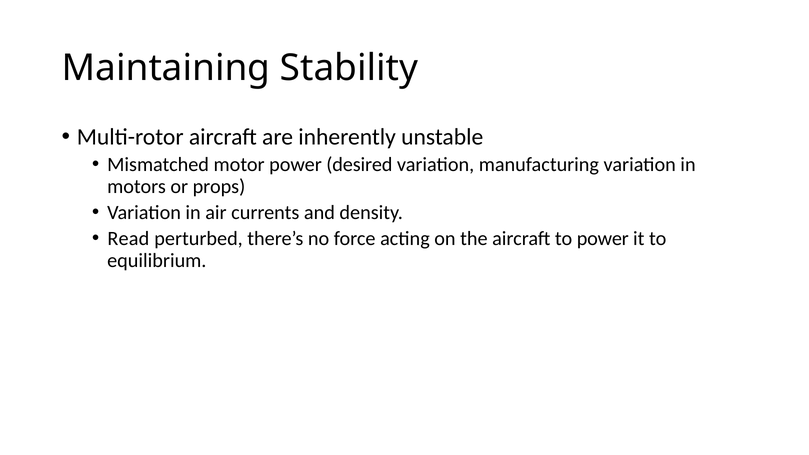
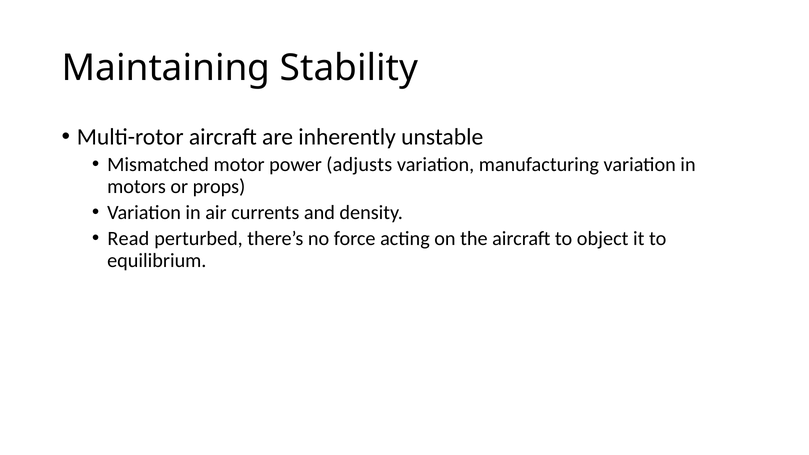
desired: desired -> adjusts (359, 165)
to power: power -> object (603, 239)
